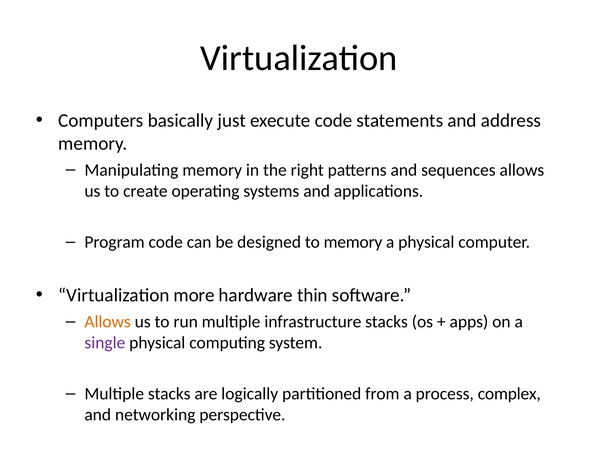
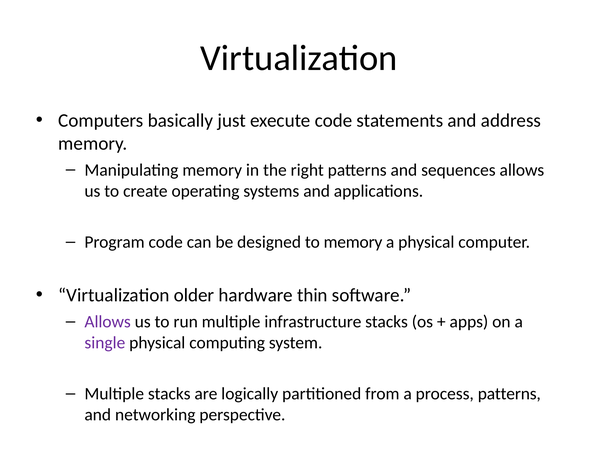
more: more -> older (194, 295)
Allows colour: orange -> purple (108, 321)
process complex: complex -> patterns (509, 393)
